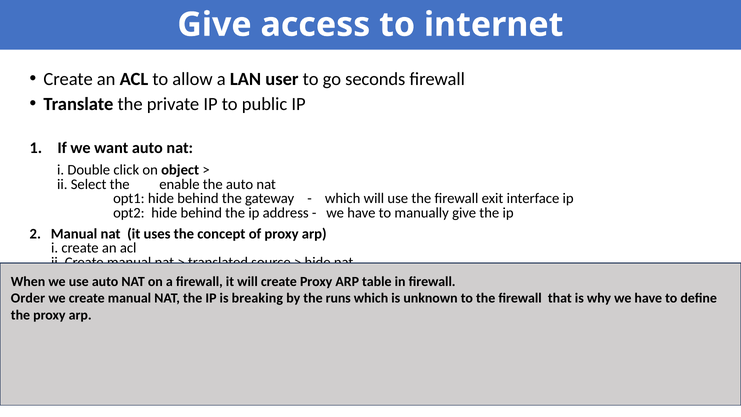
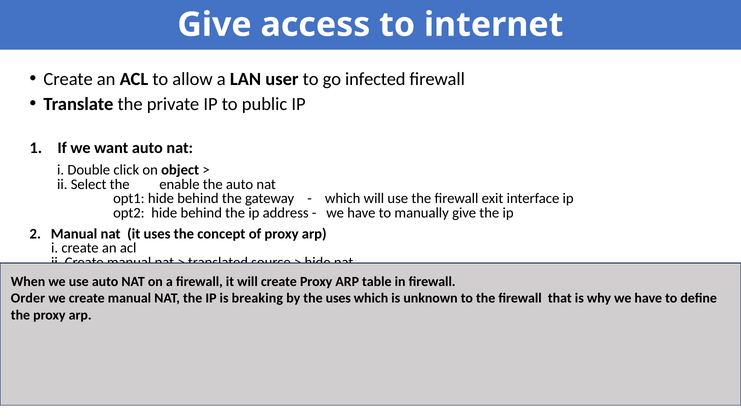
seconds: seconds -> infected (375, 79)
the runs: runs -> uses (338, 298)
